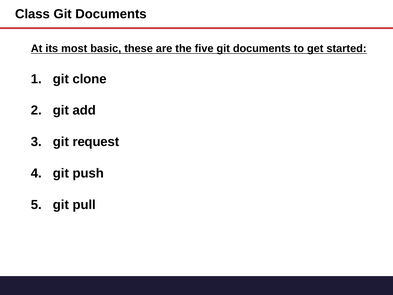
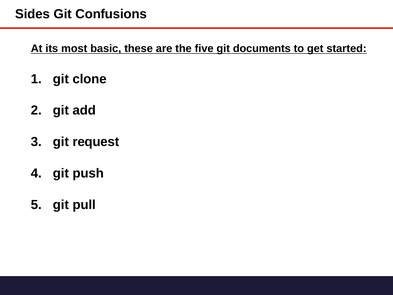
Class: Class -> Sides (33, 14)
Documents: Documents -> Confusions (111, 14)
